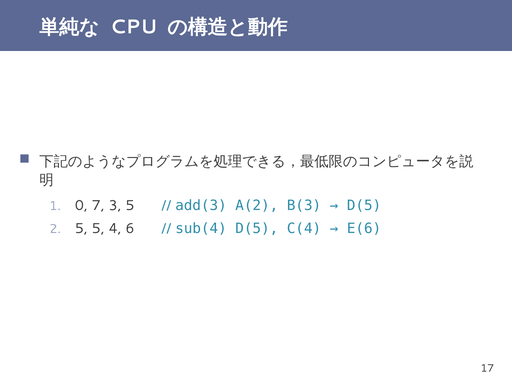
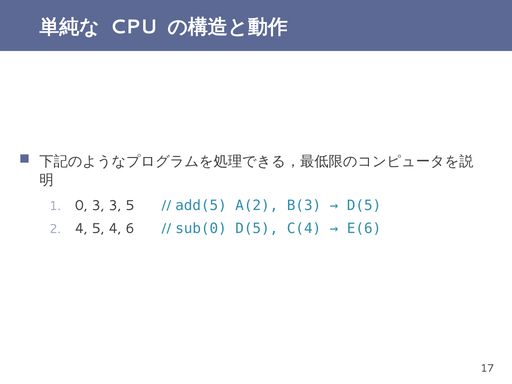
0 7: 7 -> 3 (98, 205)
add(3: add(3 -> add(5 (201, 205)
2 5: 5 -> 4 (81, 228)
sub(4: sub(4 -> sub(0 (201, 228)
